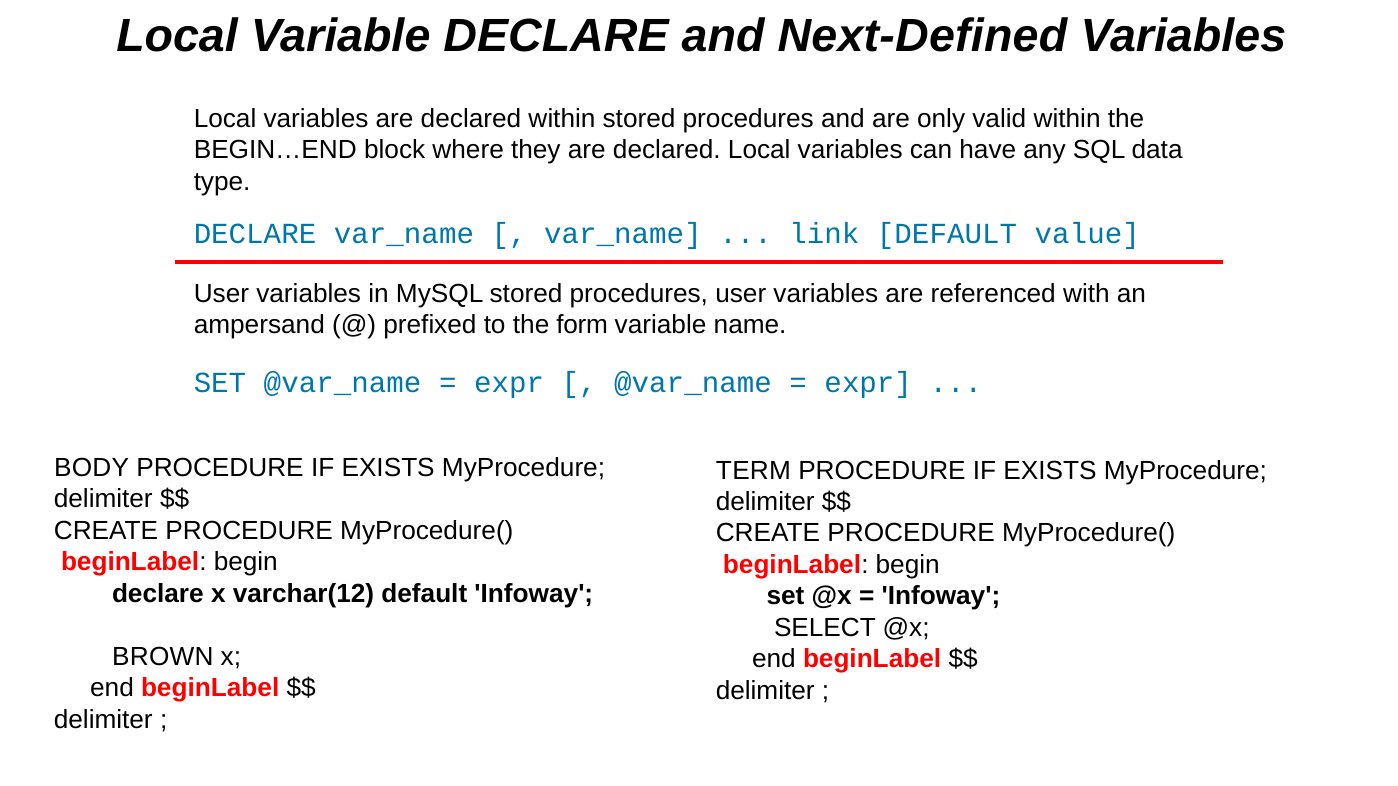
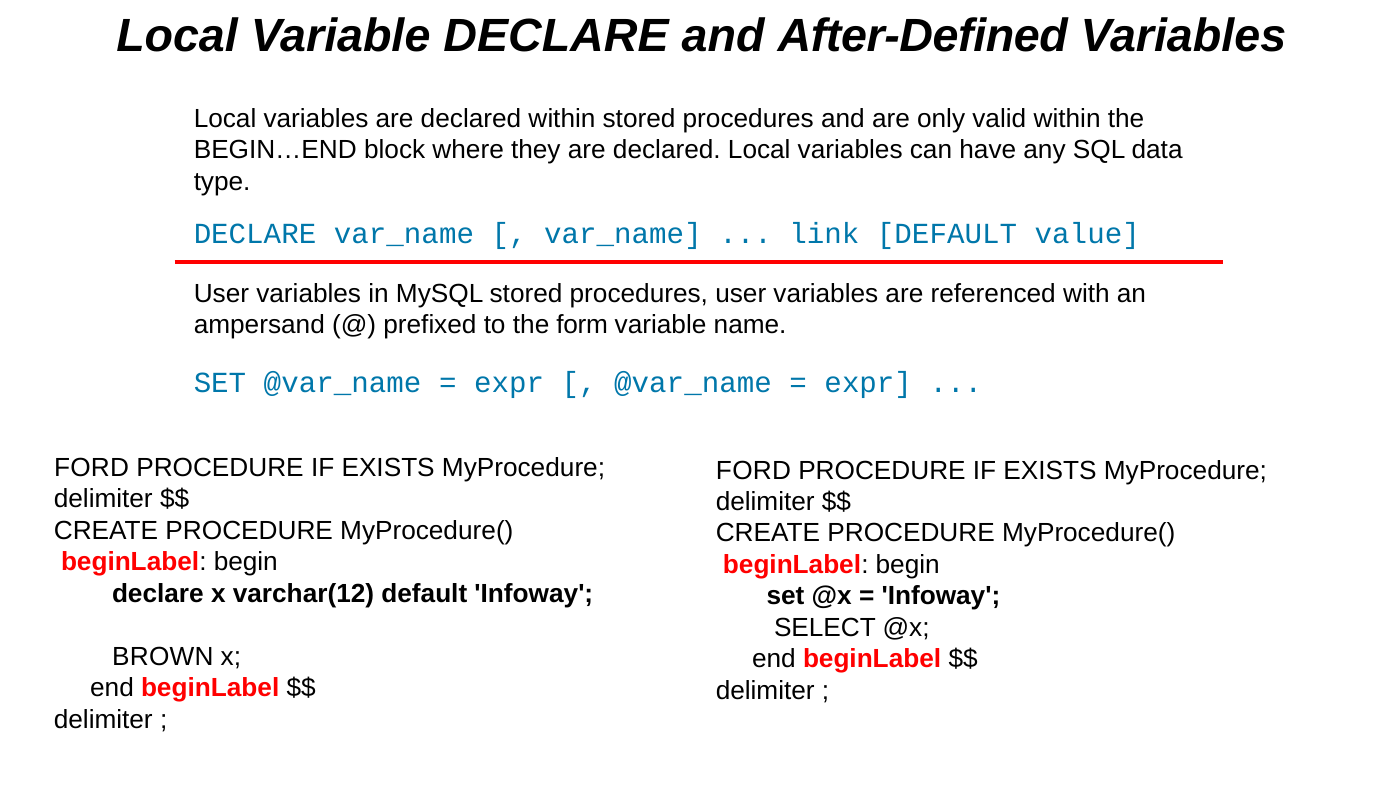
Next-Defined: Next-Defined -> After-Defined (923, 36)
BODY: BODY -> FORD (92, 468)
TERM: TERM -> FORD (754, 471)
